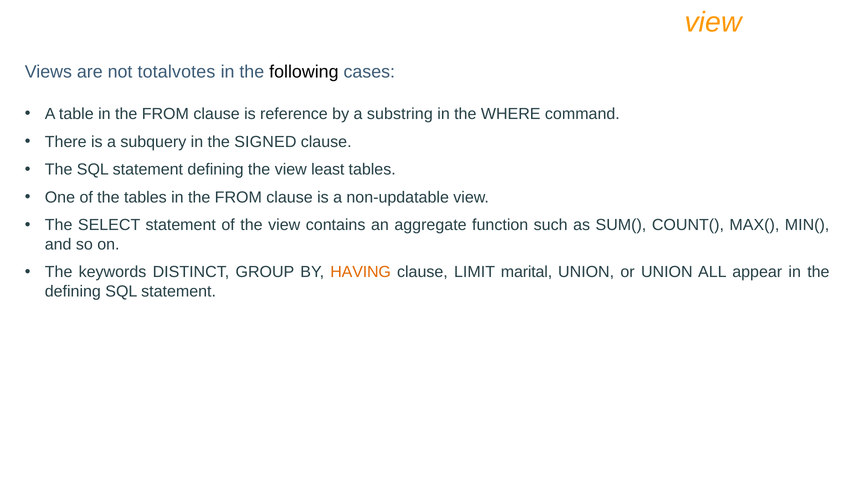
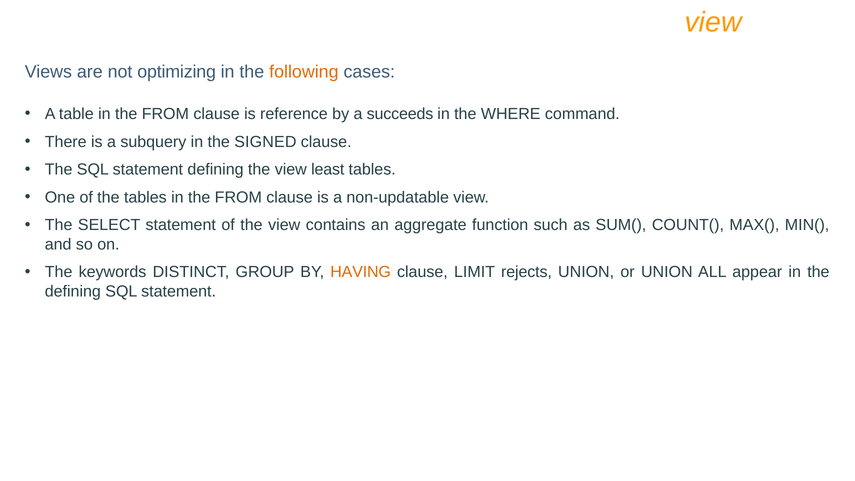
totalvotes: totalvotes -> optimizing (177, 72)
following colour: black -> orange (304, 72)
substring: substring -> succeeds (400, 114)
marital: marital -> rejects (526, 272)
